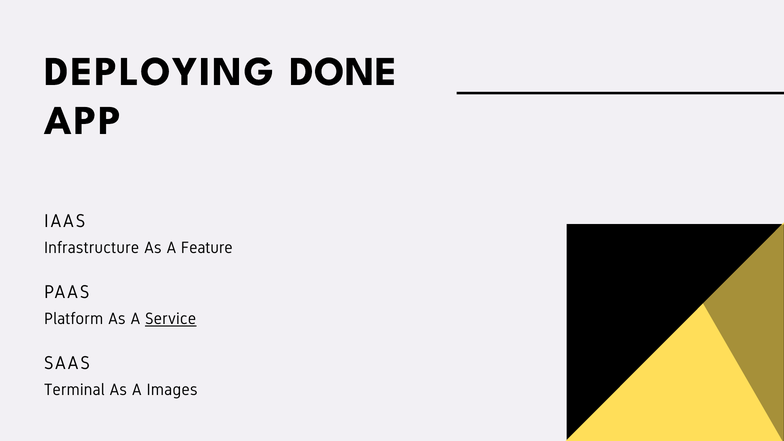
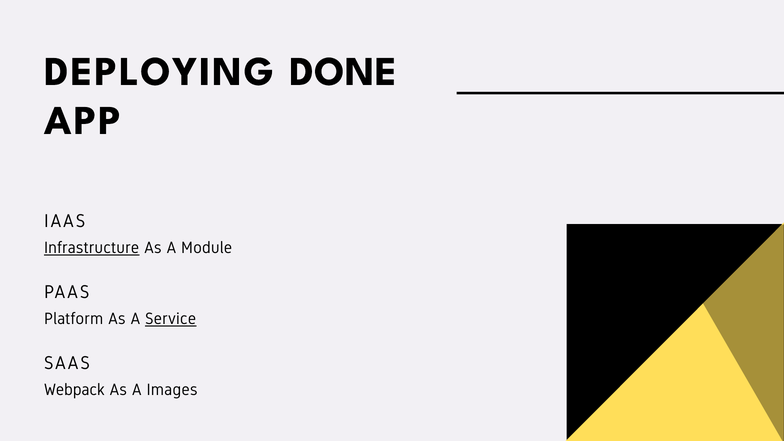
Infrastructure underline: none -> present (92, 248)
Feature: Feature -> Module (207, 248)
Terminal: Terminal -> Webpack (74, 390)
